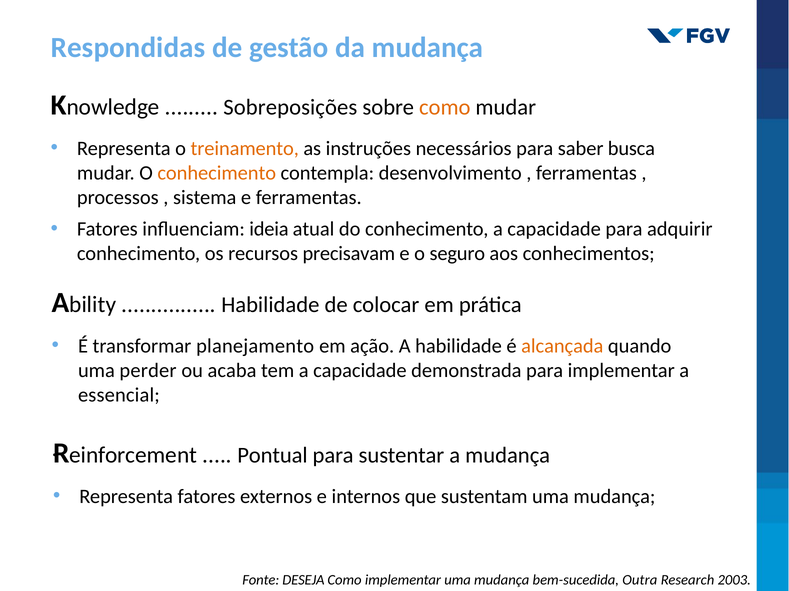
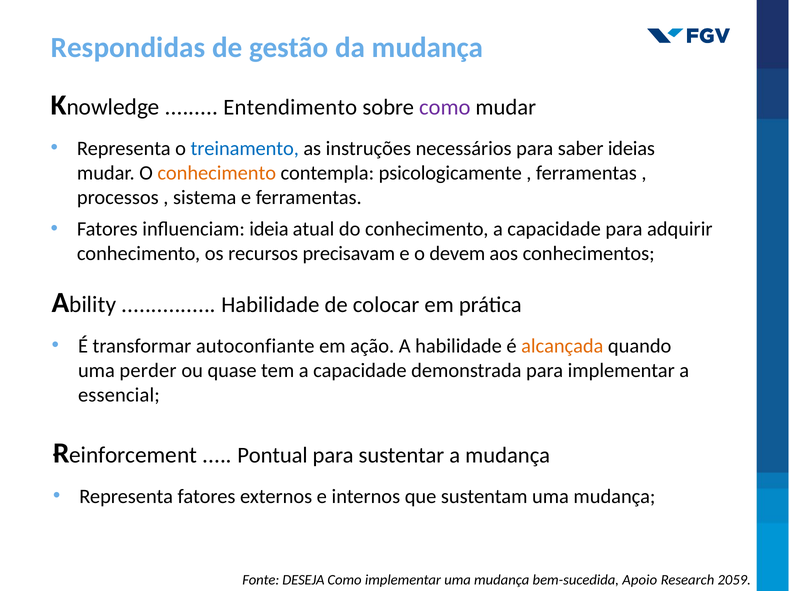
Sobreposições: Sobreposições -> Entendimento (290, 107)
como colour: orange -> purple (445, 107)
treinamento colour: orange -> blue (245, 149)
busca: busca -> ideias (631, 149)
desenvolvimento: desenvolvimento -> psicologicamente (450, 173)
seguro: seguro -> devem (457, 254)
planejamento: planejamento -> autoconfiante (255, 346)
acaba: acaba -> quase (232, 371)
Outra: Outra -> Apoio (640, 581)
2003: 2003 -> 2059 (734, 581)
